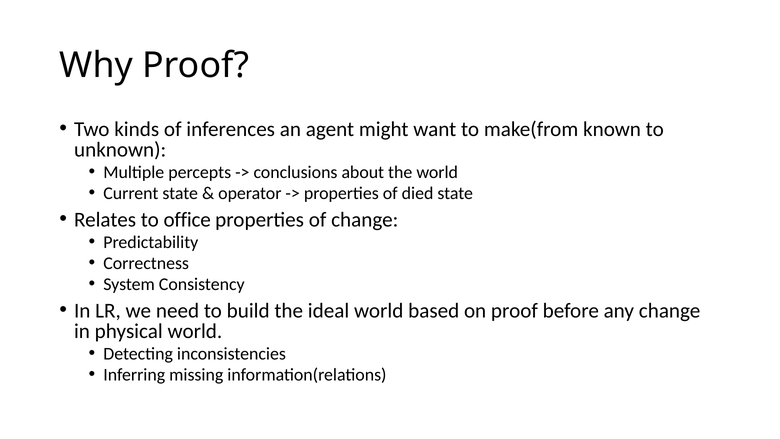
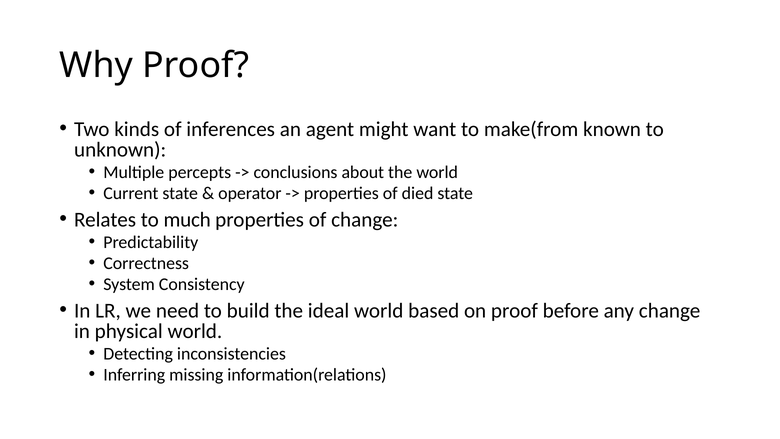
office: office -> much (187, 220)
